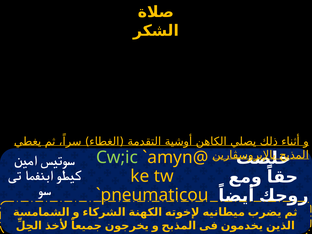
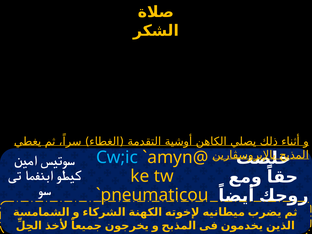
Cw;ic colour: light green -> light blue (117, 157)
